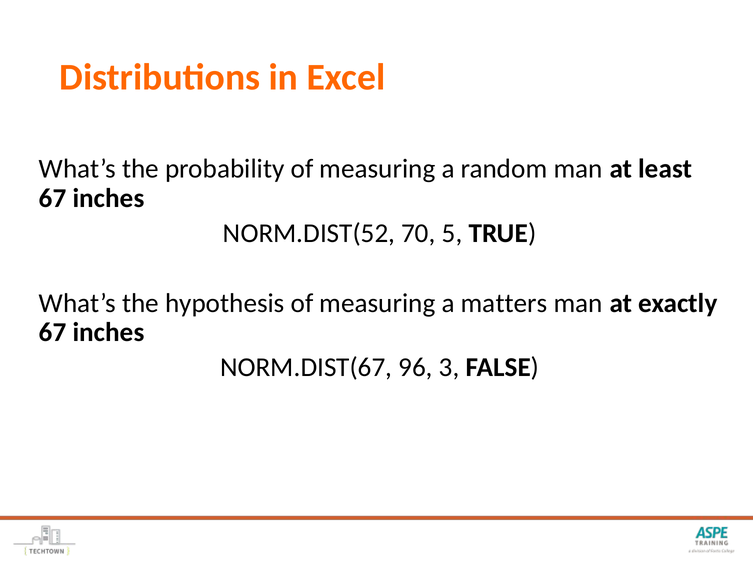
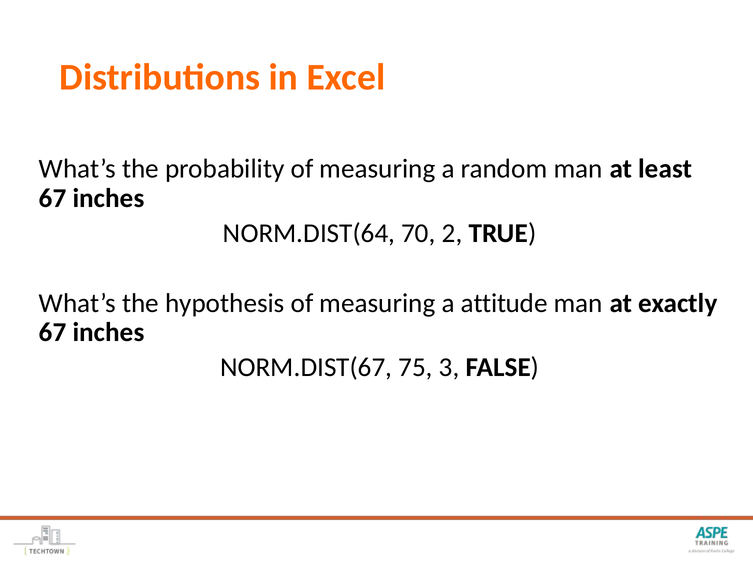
NORM.DIST(52: NORM.DIST(52 -> NORM.DIST(64 (309, 233)
5: 5 -> 2 (452, 233)
matters: matters -> attitude (504, 303)
96: 96 -> 75 (416, 367)
